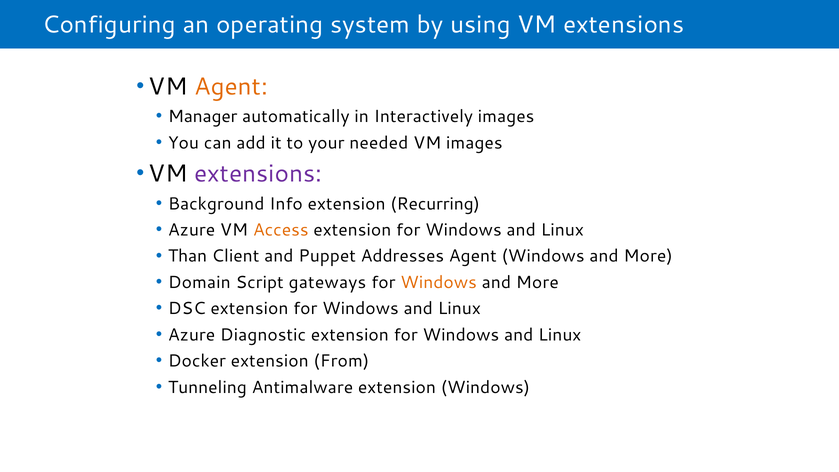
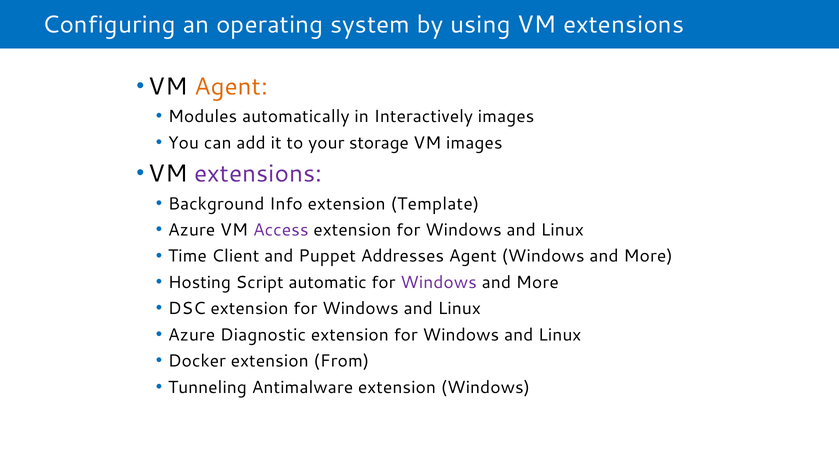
Manager: Manager -> Modules (203, 117)
needed: needed -> storage (379, 143)
Recurring: Recurring -> Template (435, 204)
Access colour: orange -> purple (281, 230)
Than: Than -> Time (187, 256)
Domain: Domain -> Hosting (199, 282)
gateways: gateways -> automatic (328, 282)
Windows colour: orange -> purple (439, 282)
